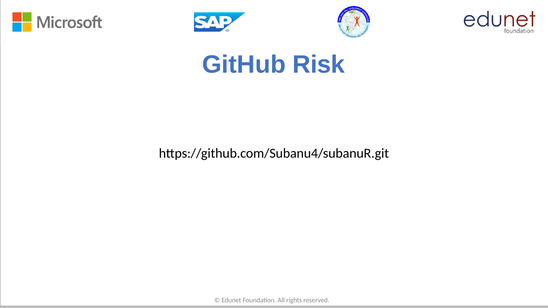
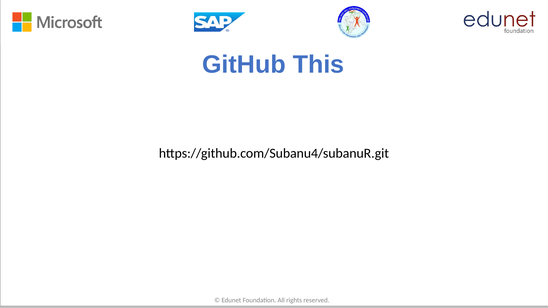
Risk: Risk -> This (318, 64)
